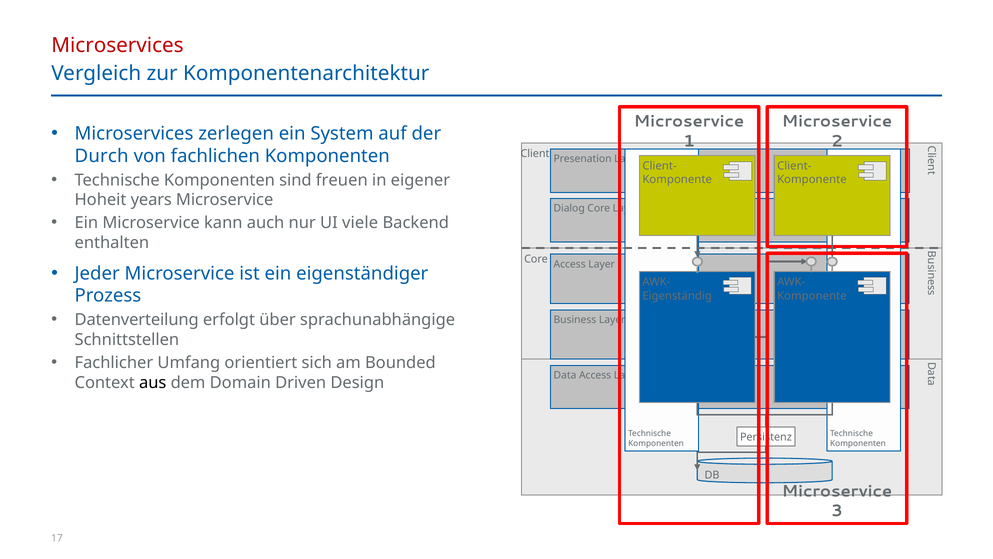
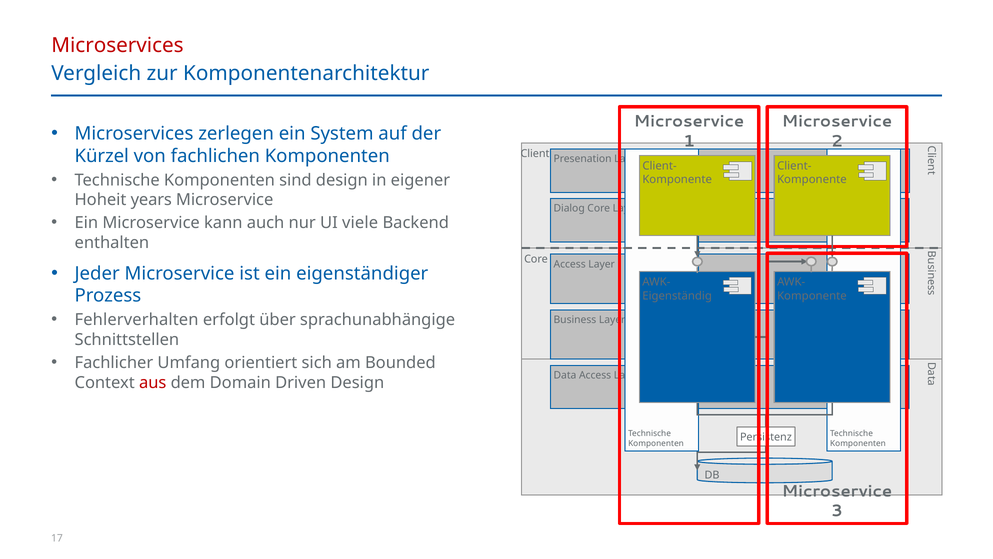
Durch: Durch -> Kürzel (102, 156)
sind freuen: freuen -> design (342, 180)
Datenverteilung: Datenverteilung -> Fehlerverhalten (137, 320)
aus colour: black -> red (153, 382)
